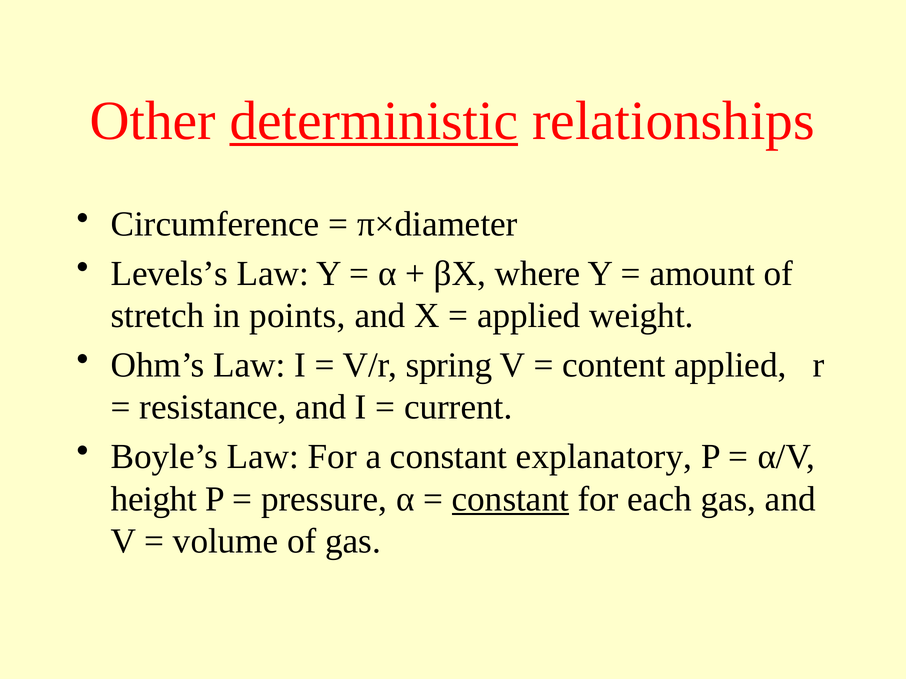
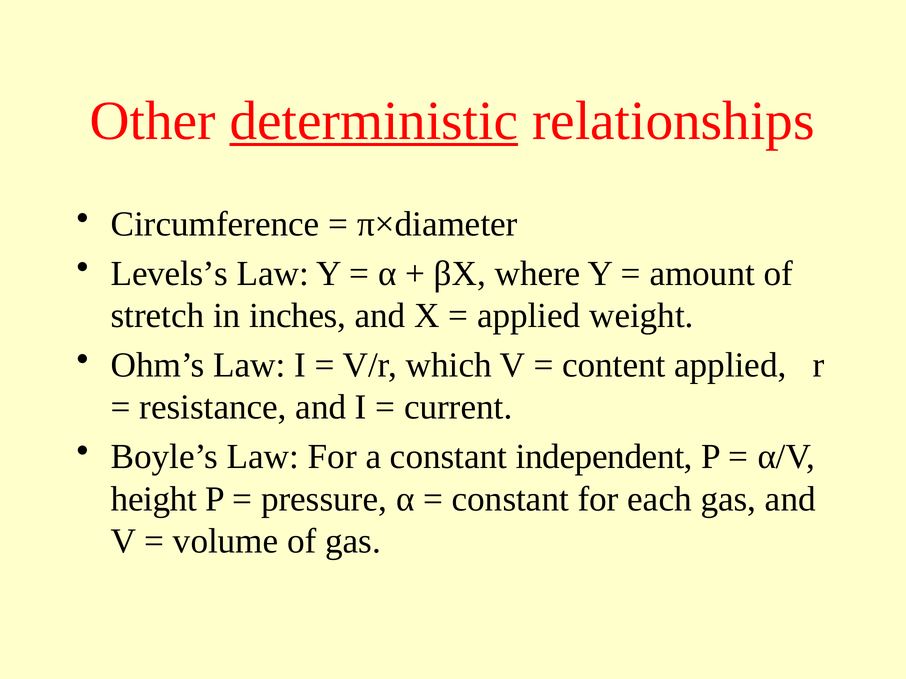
points: points -> inches (298, 316)
spring: spring -> which (449, 365)
explanatory: explanatory -> independent (604, 457)
constant underline: present -> none (510, 499)
